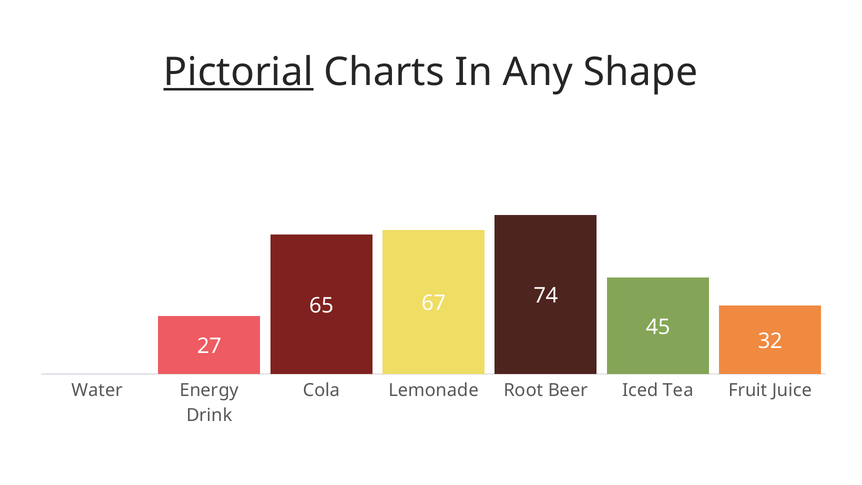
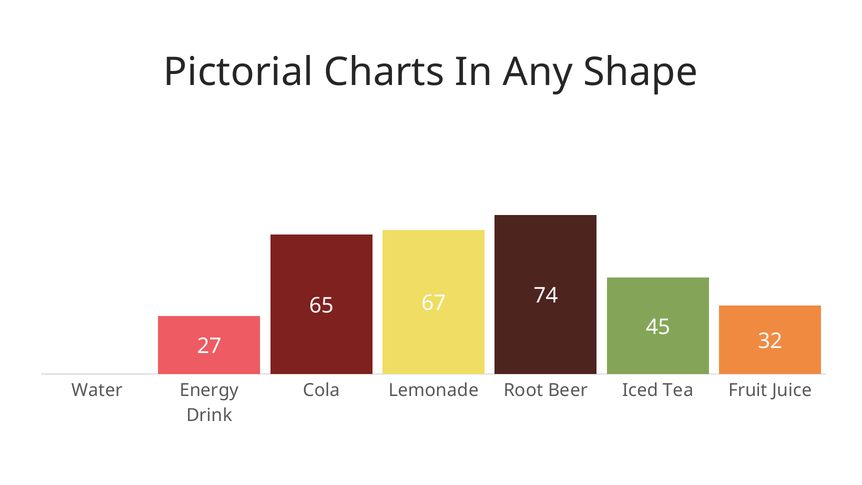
Pictorial underline: present -> none (238, 72)
